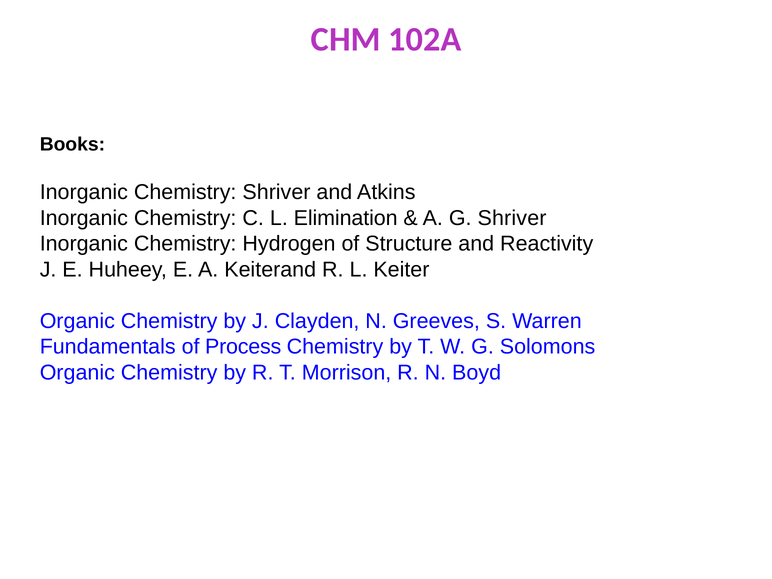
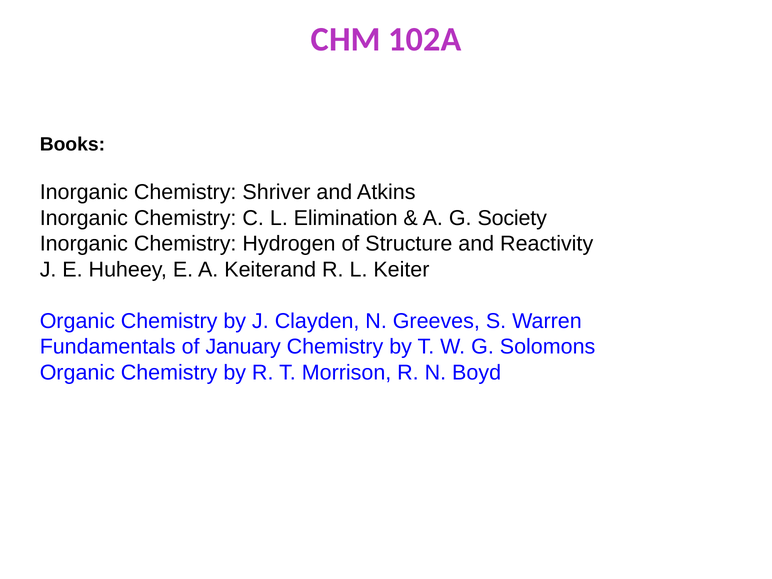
G Shriver: Shriver -> Society (512, 218)
Process: Process -> January (243, 347)
